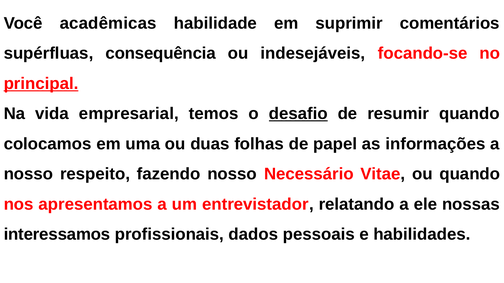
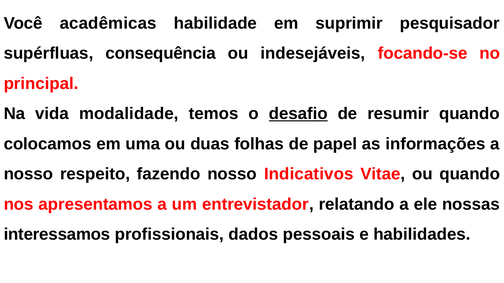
comentários: comentários -> pesquisador (450, 23)
principal underline: present -> none (41, 84)
empresarial: empresarial -> modalidade (129, 114)
Necessário: Necessário -> Indicativos (309, 174)
